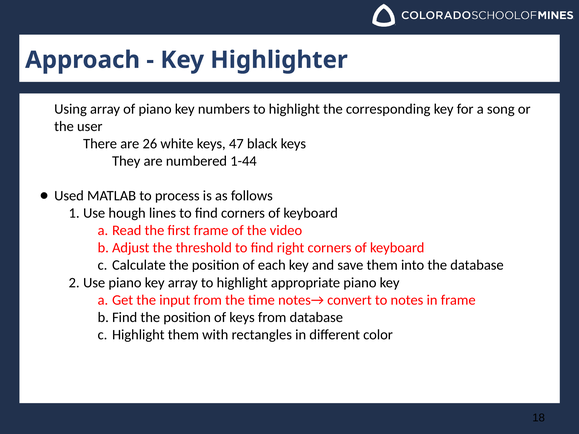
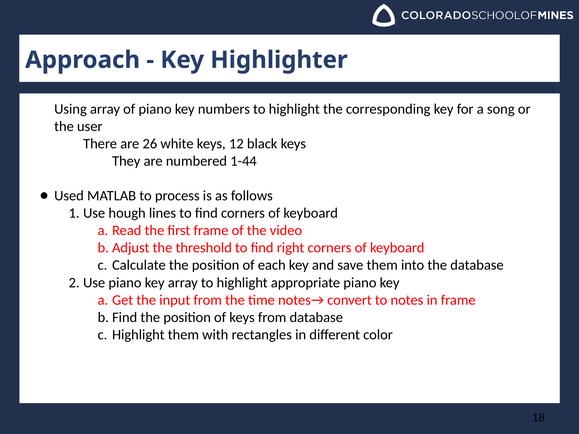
47: 47 -> 12 (236, 144)
